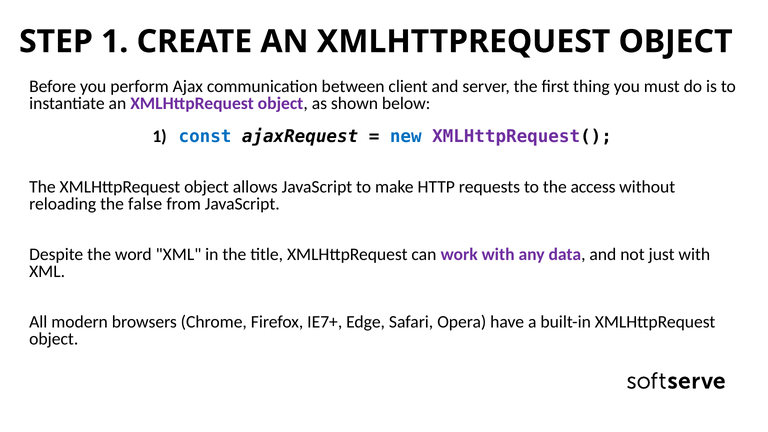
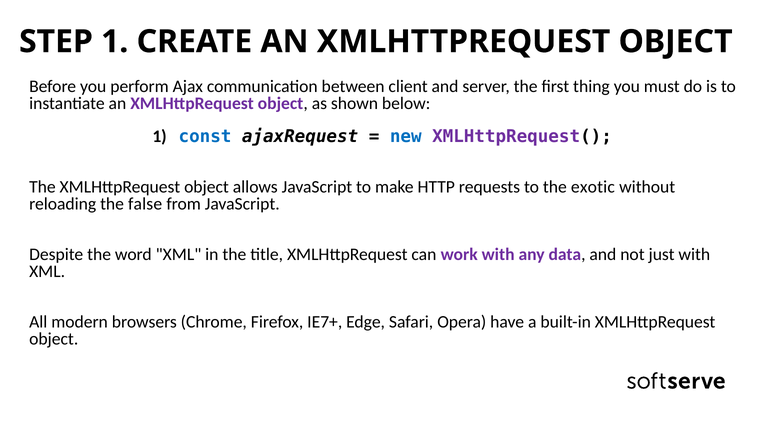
access: access -> exotic (593, 187)
